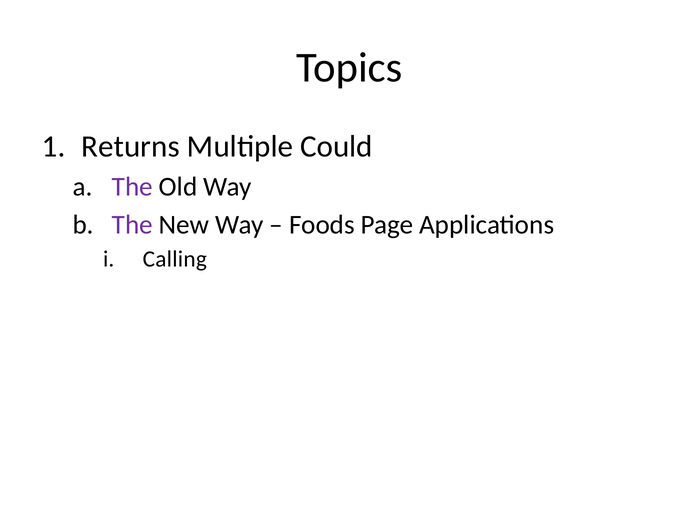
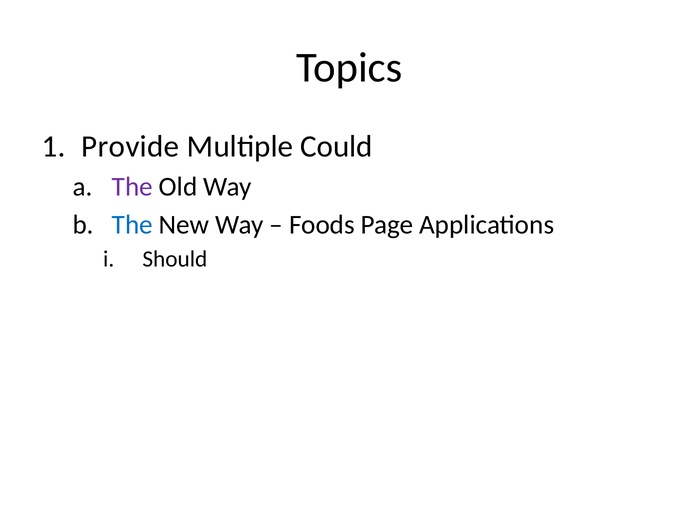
Returns: Returns -> Provide (130, 147)
The colour: purple -> blue (132, 225)
Calling: Calling -> Should (175, 259)
